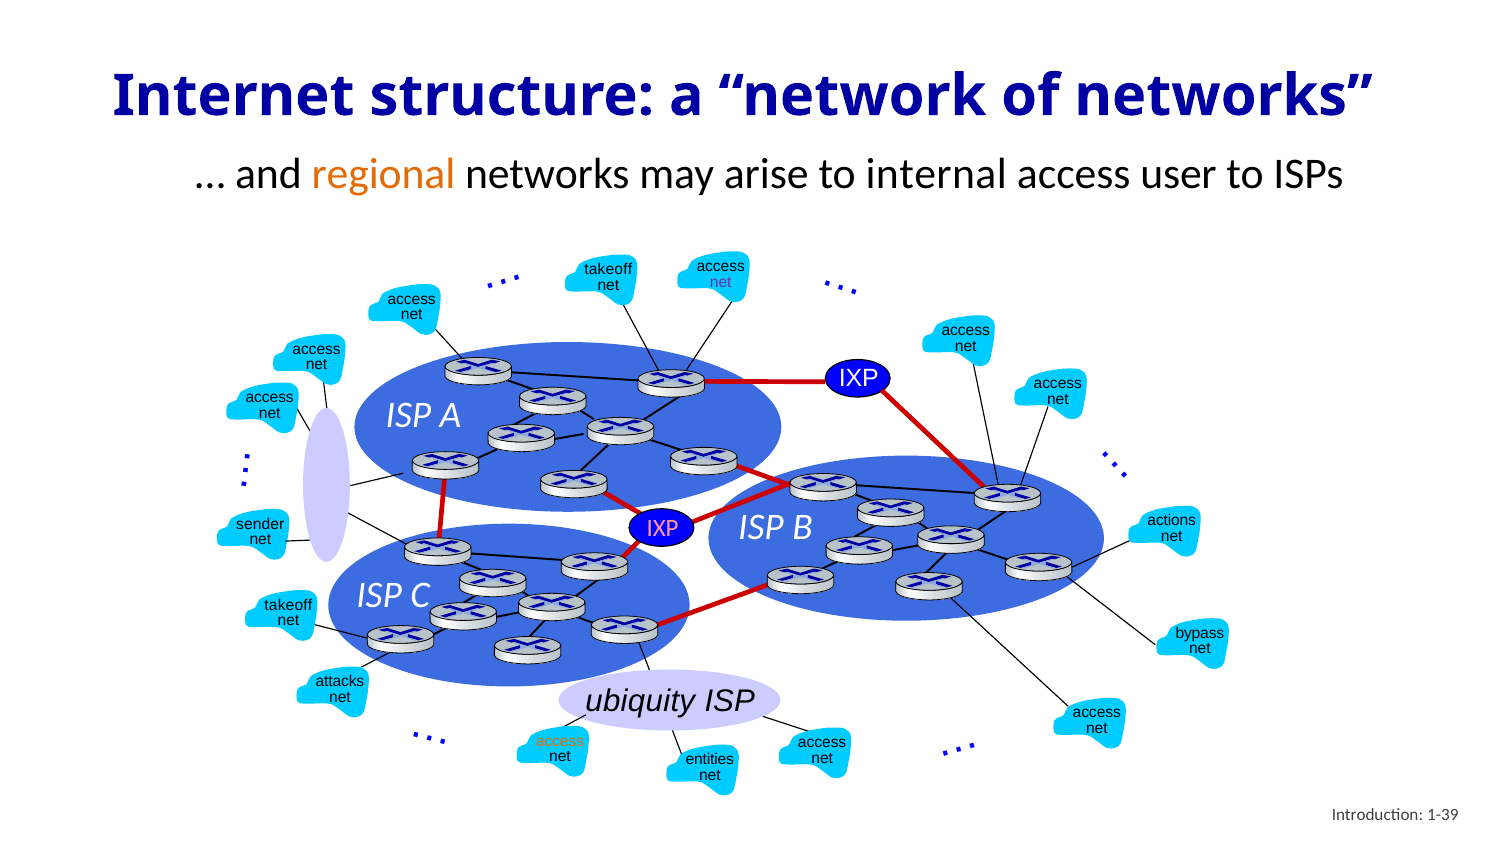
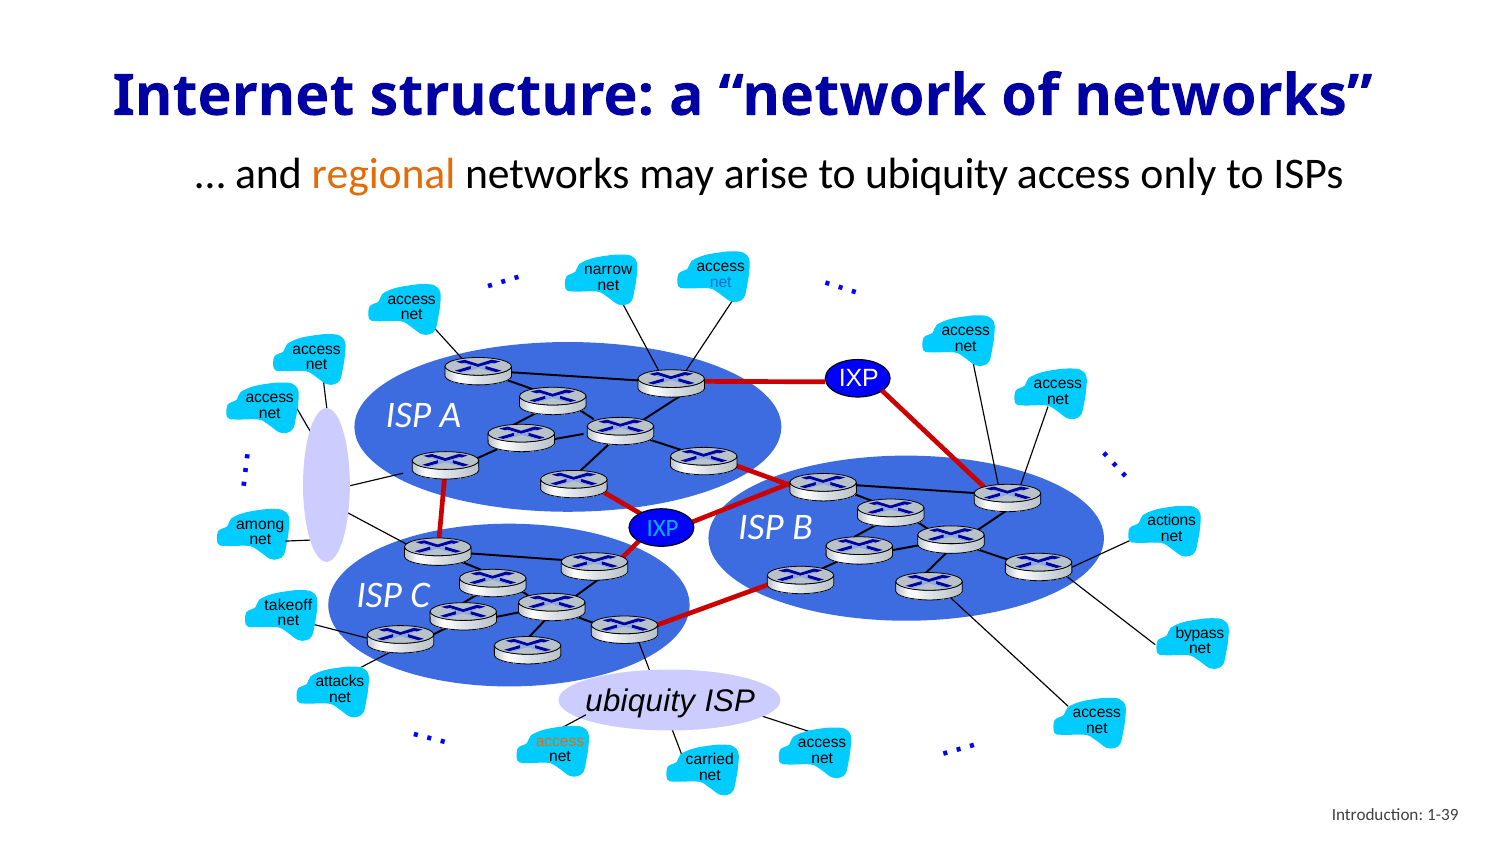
to internal: internal -> ubiquity (937, 174)
user: user -> only (1178, 174)
takeoff: takeoff -> narrow (608, 269)
net colour: purple -> blue (721, 282)
sender: sender -> among (260, 524)
IXP colour: pink -> light blue (663, 528)
entities: entities -> carried (710, 759)
